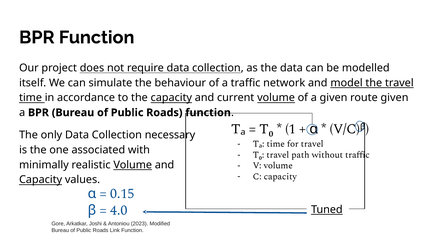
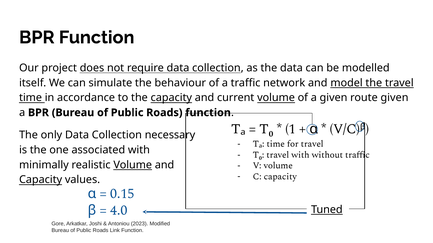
travel path: path -> with (300, 155)
